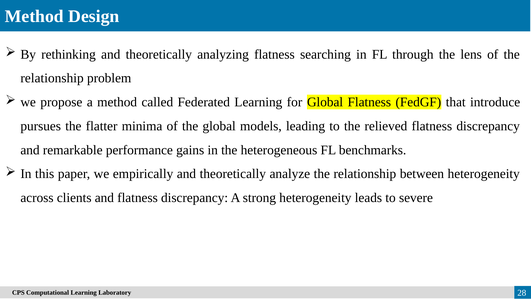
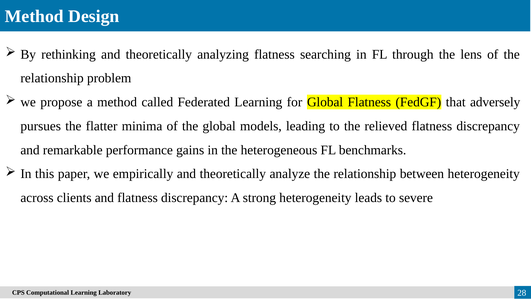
introduce: introduce -> adversely (495, 102)
